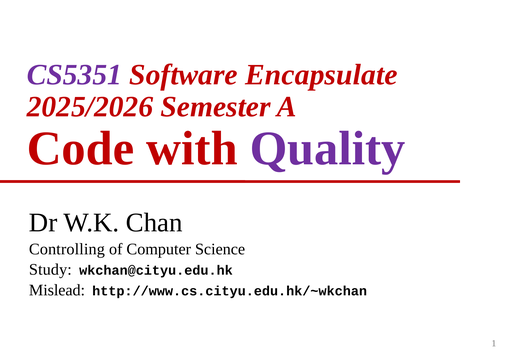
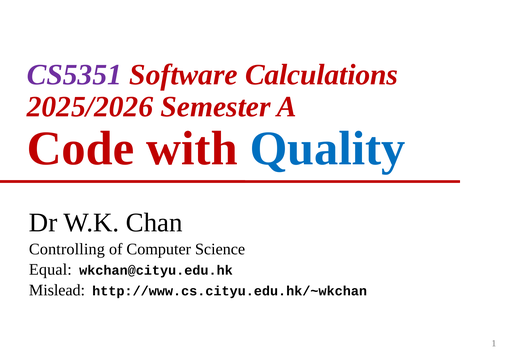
Encapsulate: Encapsulate -> Calculations (321, 75)
Quality colour: purple -> blue (328, 149)
Study: Study -> Equal (50, 270)
